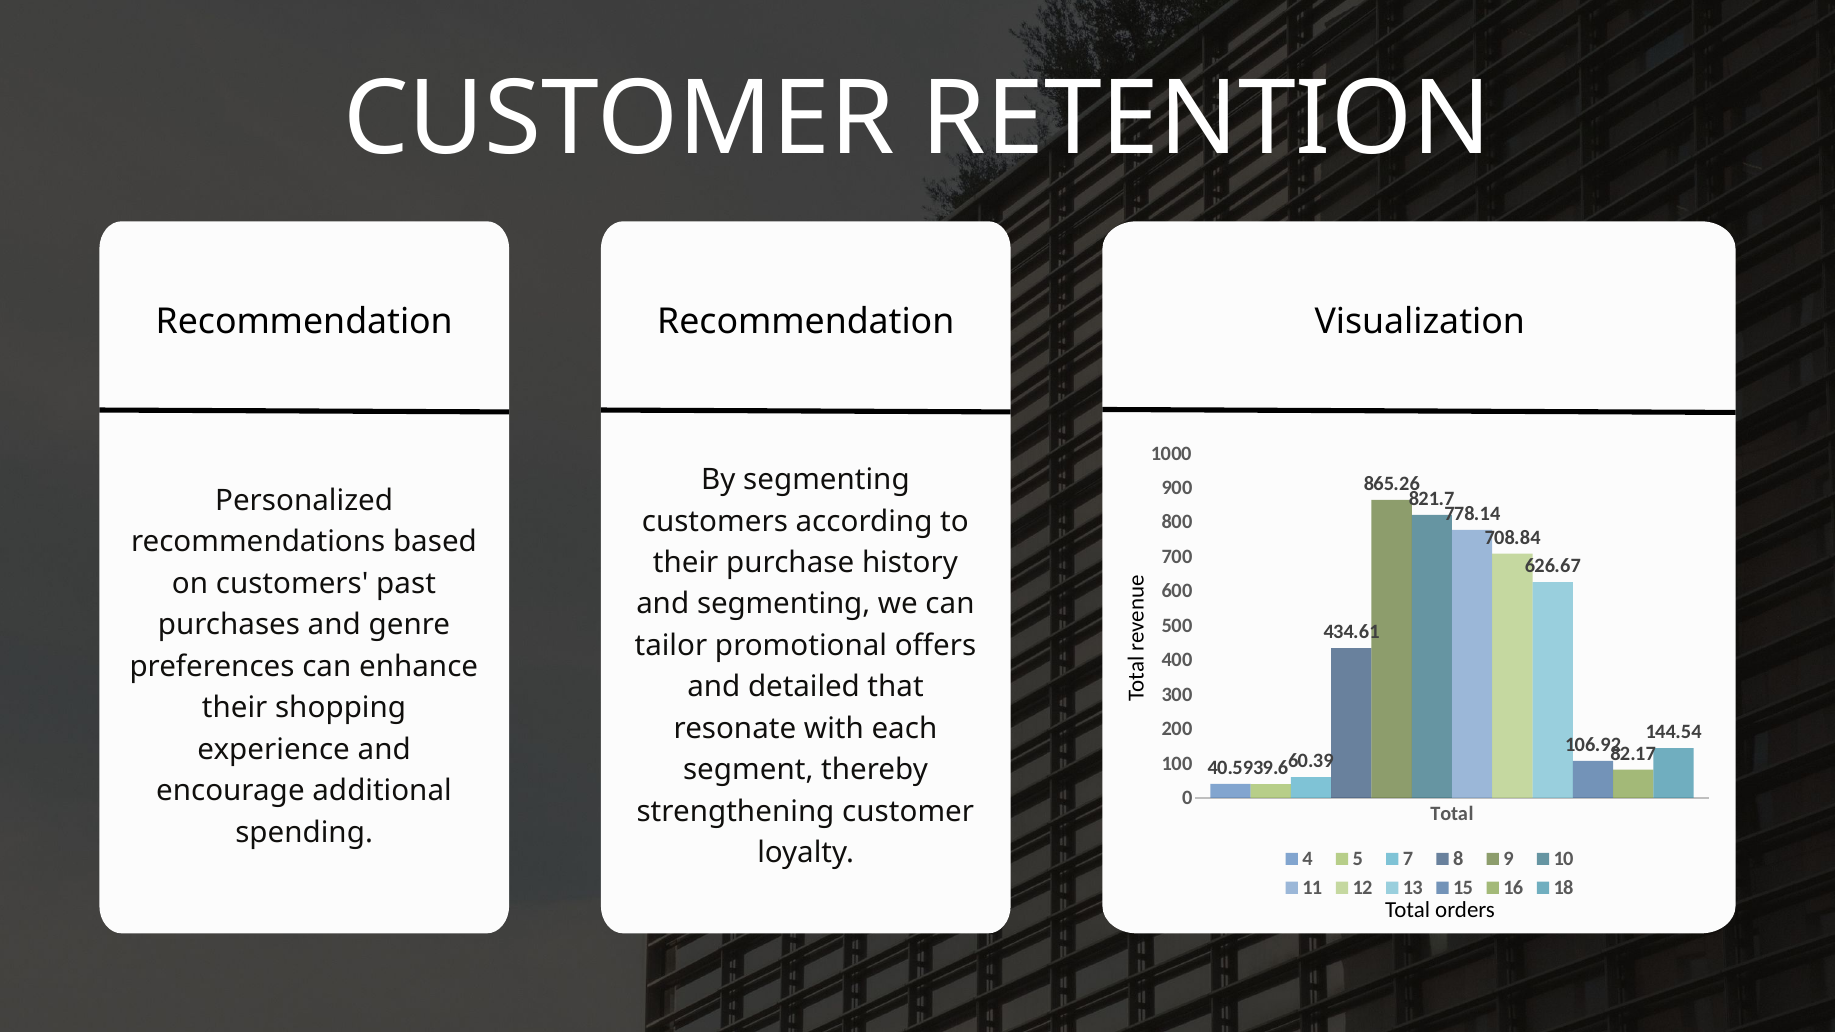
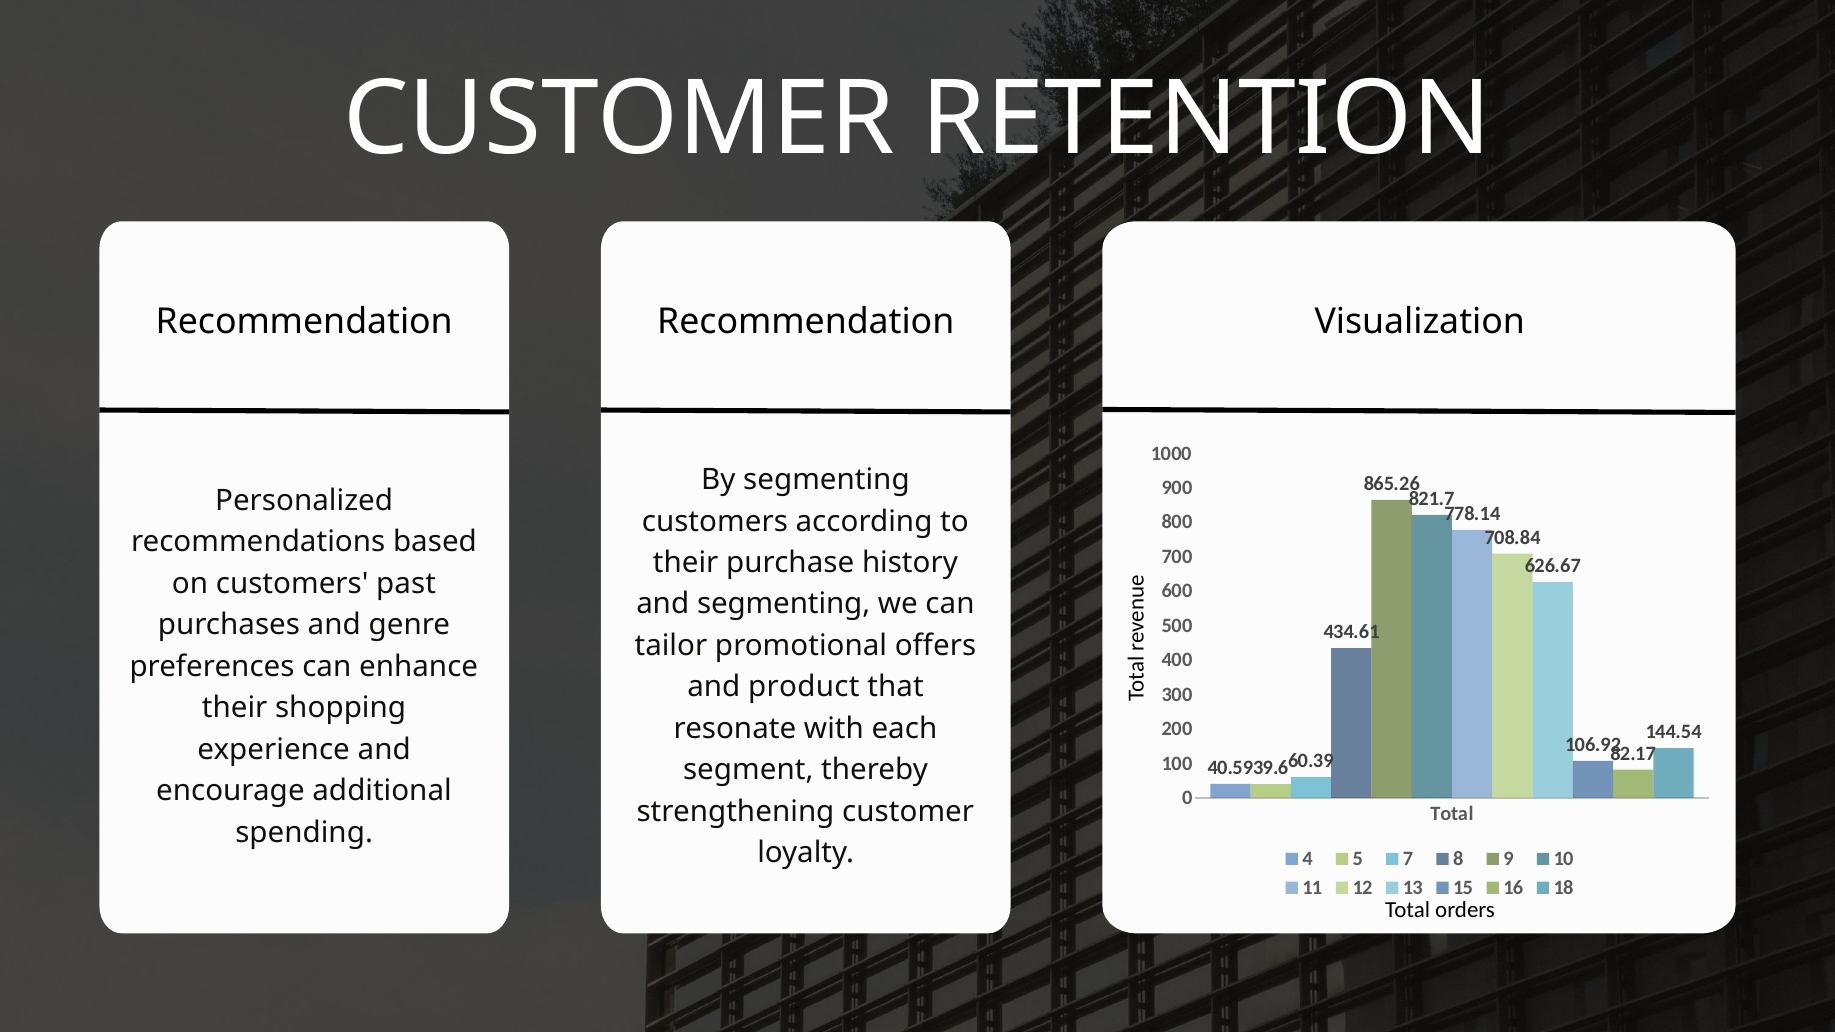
detailed: detailed -> product (804, 687)
